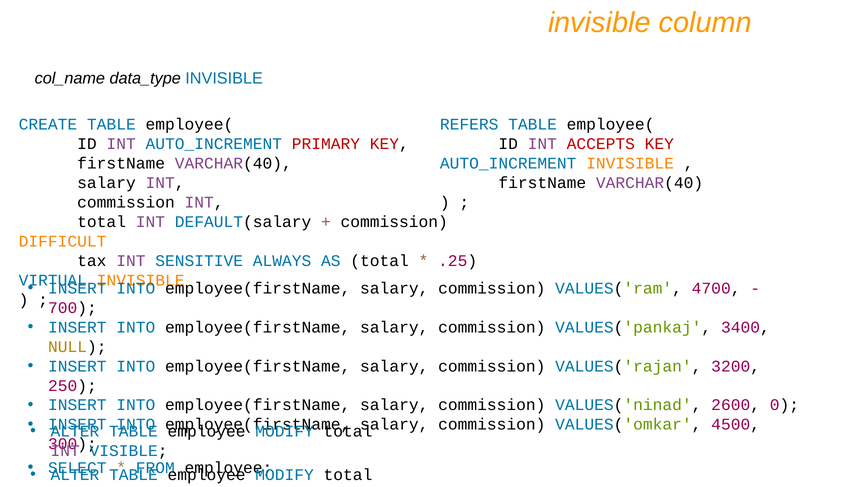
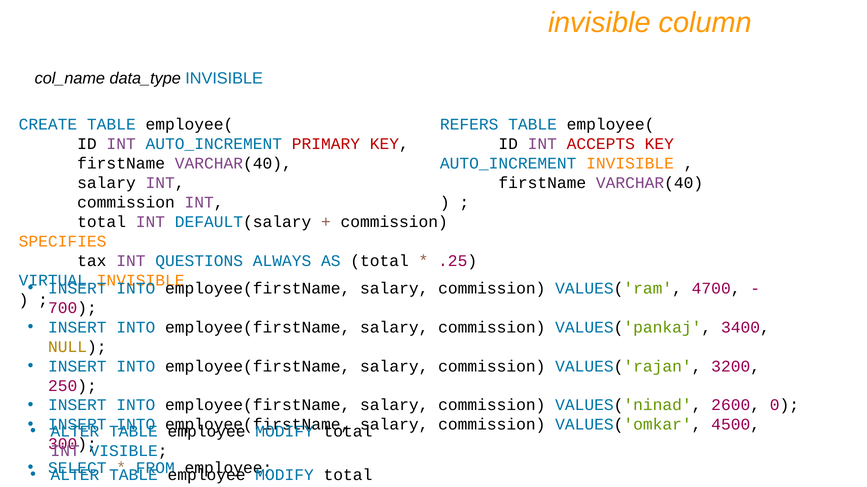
DIFFICULT: DIFFICULT -> SPECIFIES (63, 242)
SENSITIVE: SENSITIVE -> QUESTIONS (199, 261)
